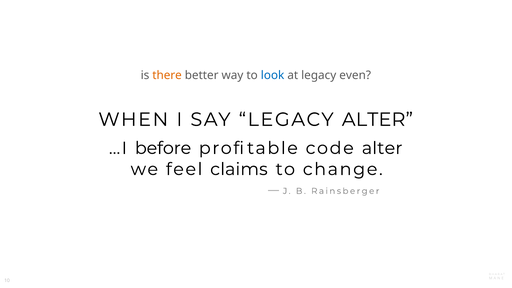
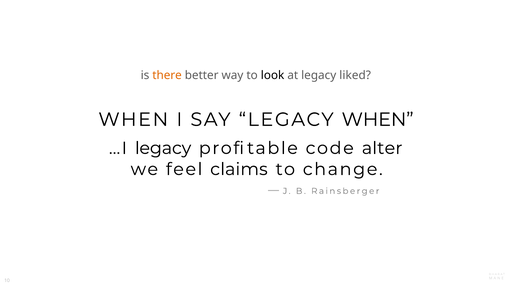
look colour: blue -> black (273, 75)
even: even -> liked (355, 75)
LEGACY ALTER: ALTER -> WHEN (378, 120)
…I before: before -> legacy (163, 148)
